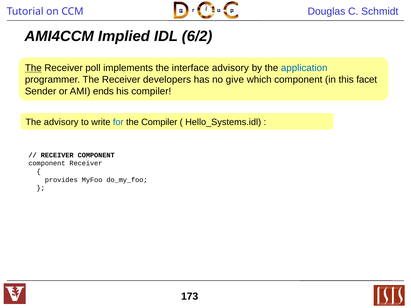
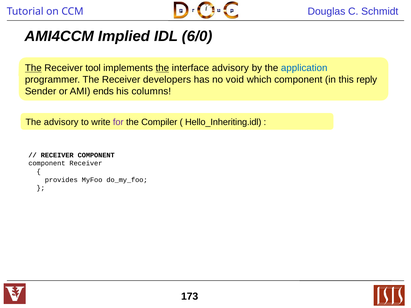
6/2: 6/2 -> 6/0 (197, 36)
poll: poll -> tool (93, 68)
the underline: none -> present (162, 68)
give: give -> void (235, 80)
facet: facet -> reply (367, 80)
his compiler: compiler -> columns (151, 91)
for colour: blue -> purple (118, 122)
Hello_Systems.idl: Hello_Systems.idl -> Hello_Inheriting.idl (223, 122)
